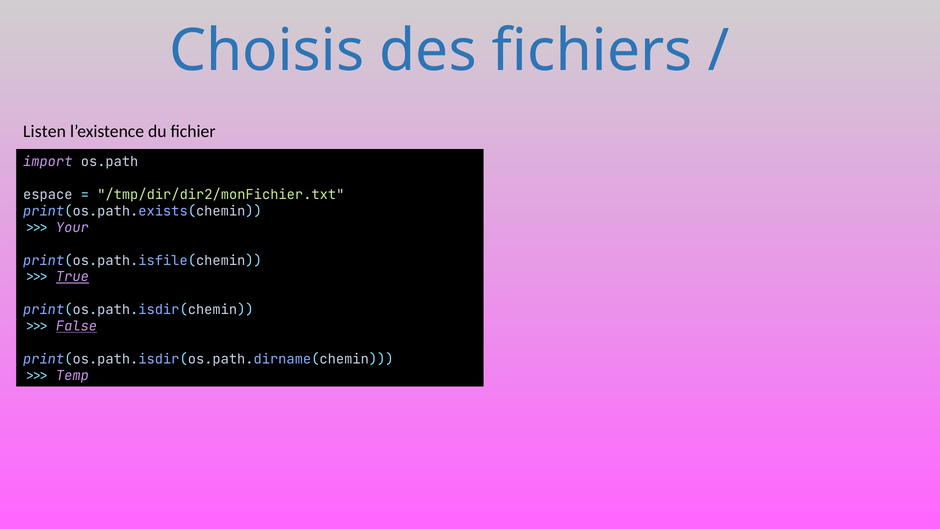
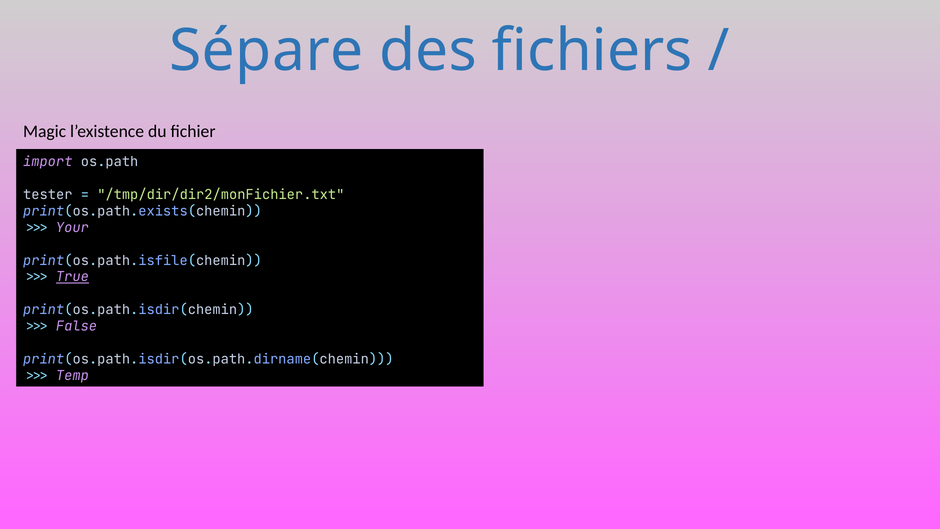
Choisis: Choisis -> Sépare (266, 51)
Listen: Listen -> Magic (45, 131)
espace: espace -> tester (48, 195)
False underline: present -> none (77, 326)
